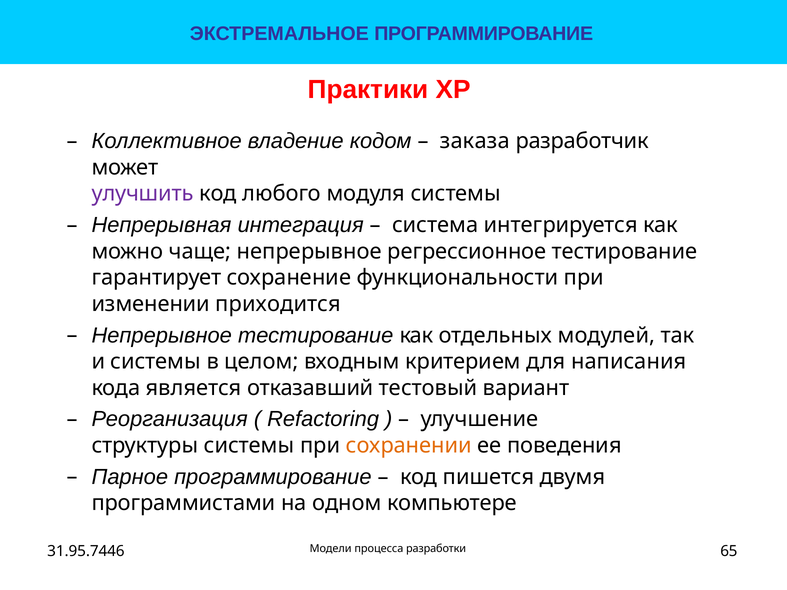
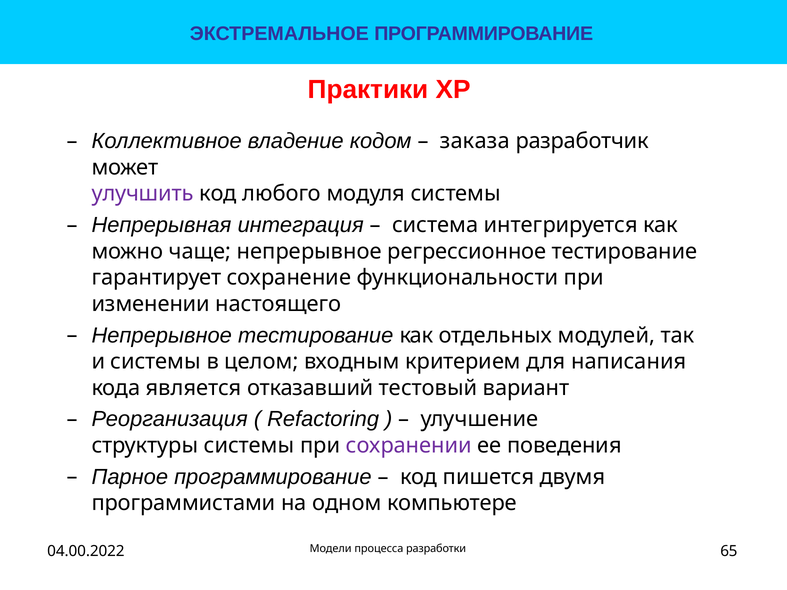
приходится: приходится -> настоящего (278, 304)
сохранении colour: orange -> purple (409, 446)
31.95.7446: 31.95.7446 -> 04.00.2022 (86, 551)
